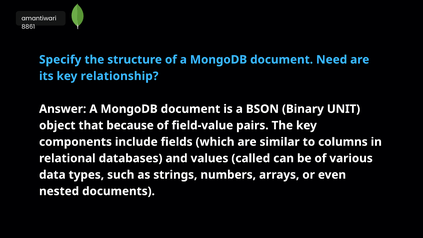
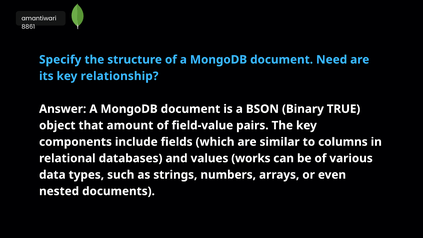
UNIT: UNIT -> TRUE (344, 109)
because: because -> amount (130, 125)
called: called -> works (251, 158)
